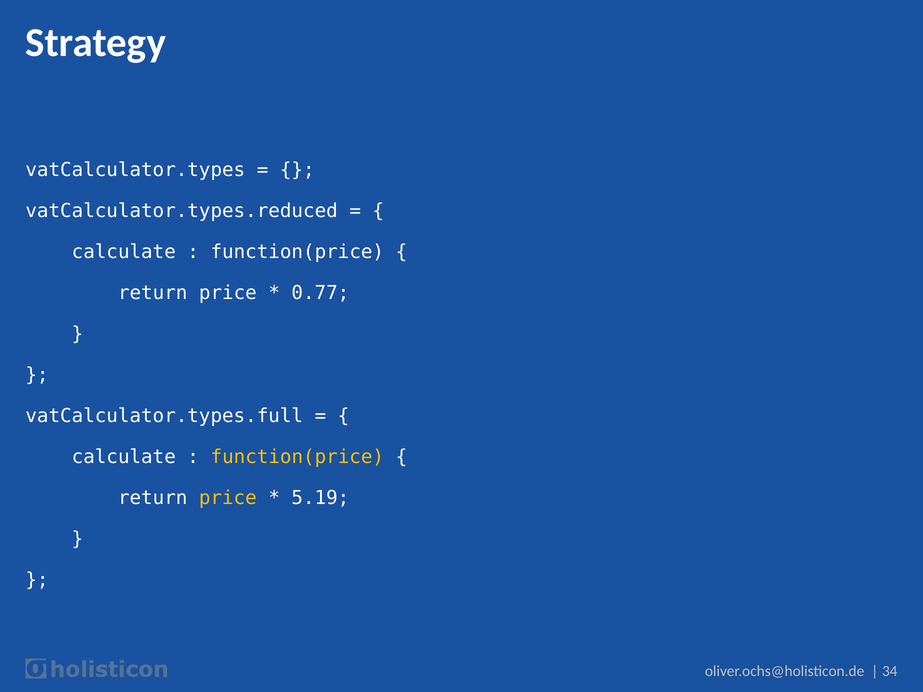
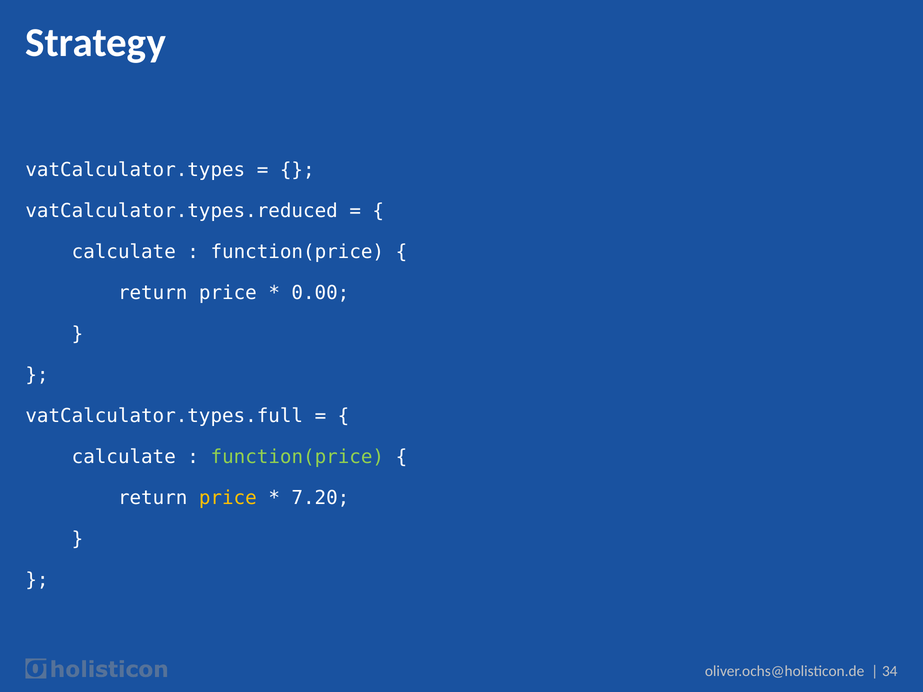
0.77: 0.77 -> 0.00 (320, 293)
function(price colour: yellow -> light green (297, 457)
5.19: 5.19 -> 7.20 (320, 498)
